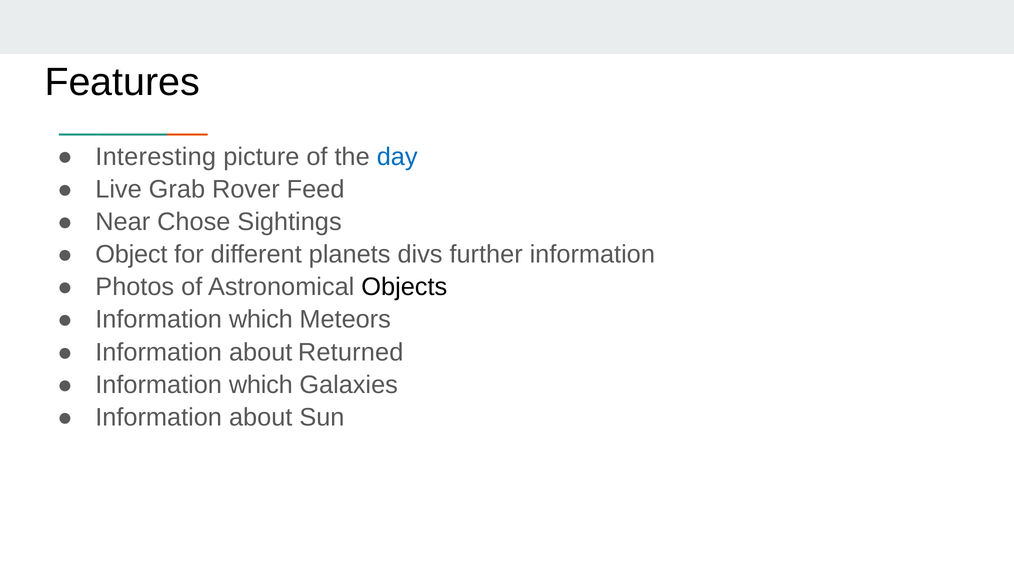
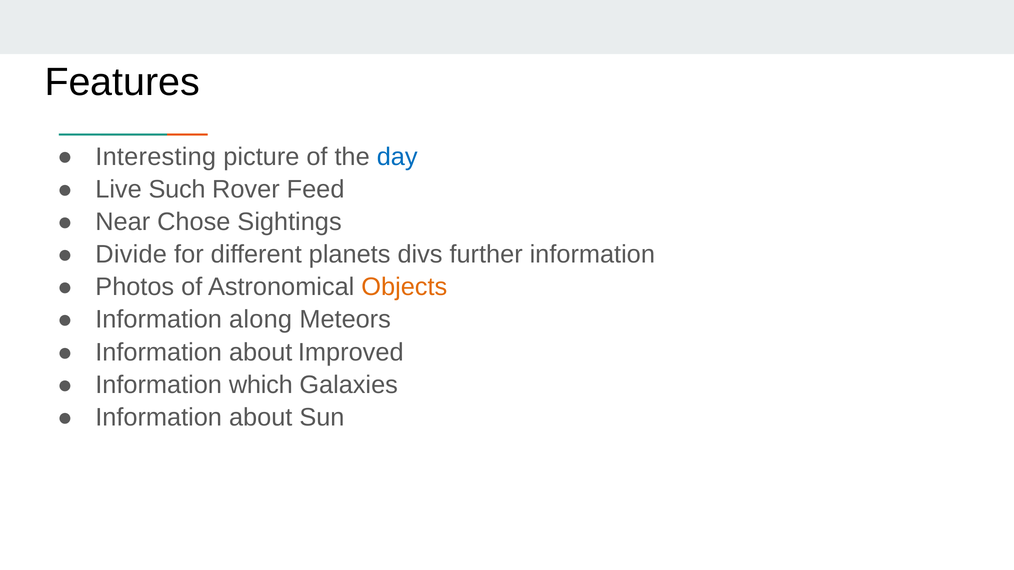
Grab: Grab -> Such (177, 189)
Object: Object -> Divide (131, 255)
Objects colour: black -> orange (404, 287)
which: which -> along (261, 320)
Returned: Returned -> Improved (351, 352)
